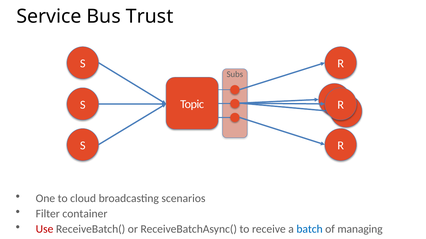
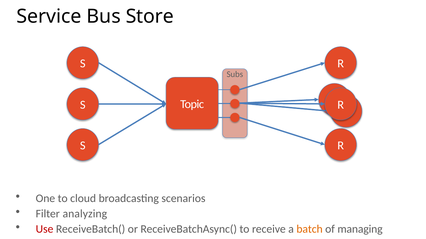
Trust: Trust -> Store (150, 17)
container: container -> analyzing (85, 214)
batch colour: blue -> orange (310, 230)
